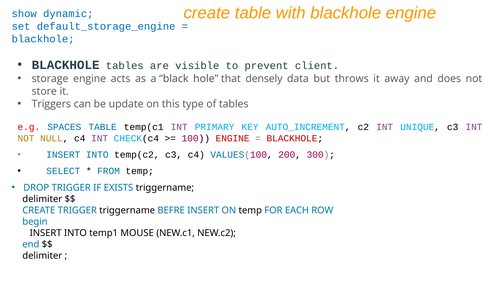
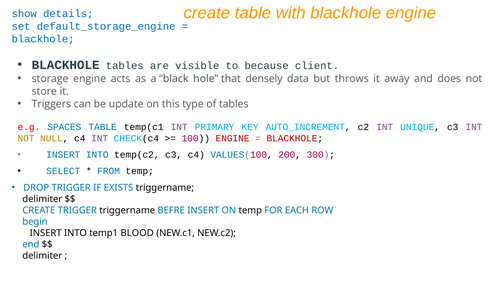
dynamic: dynamic -> details (68, 14)
prevent: prevent -> because (267, 66)
MOUSE: MOUSE -> BLOOD (137, 233)
